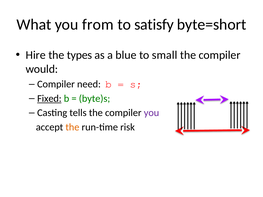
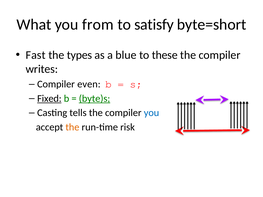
Hire: Hire -> Fast (36, 55)
small: small -> these (165, 55)
would: would -> writes (42, 69)
need: need -> even (89, 84)
byte)s underline: none -> present (94, 99)
you colour: purple -> blue (151, 113)
